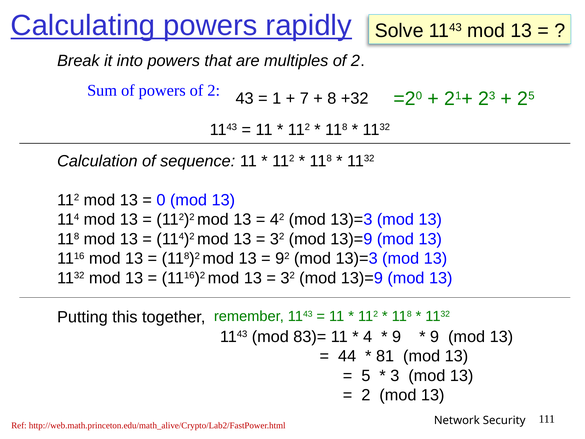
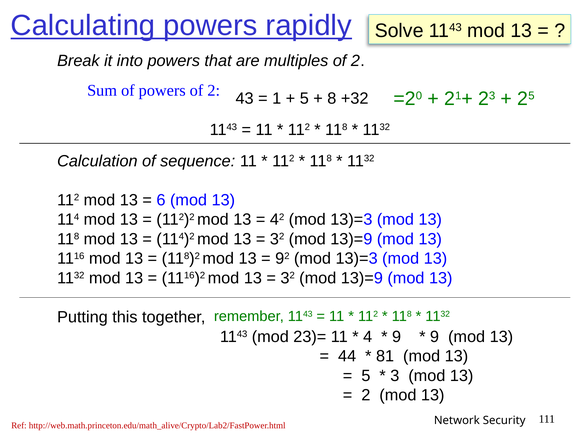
7: 7 -> 5 (304, 99)
0: 0 -> 6 (161, 200)
83)=: 83)= -> 23)= (310, 337)
